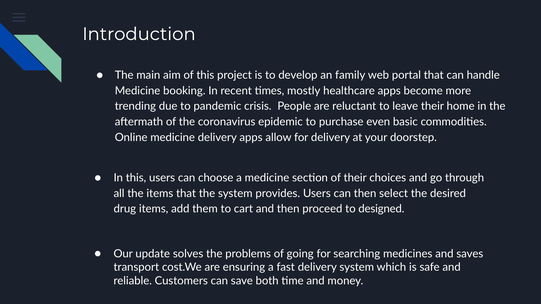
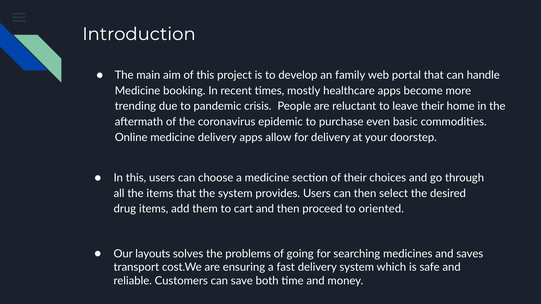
designed: designed -> oriented (381, 209)
update: update -> layouts (153, 254)
